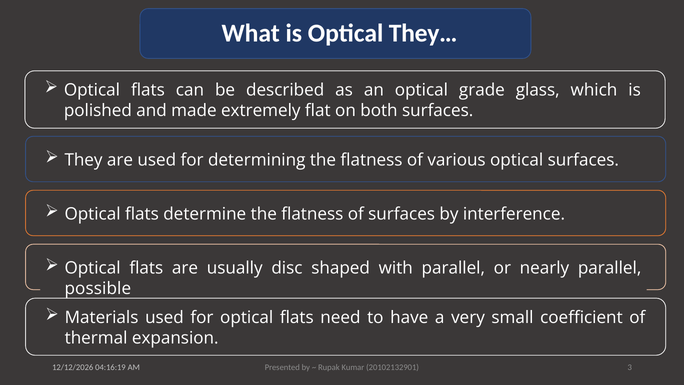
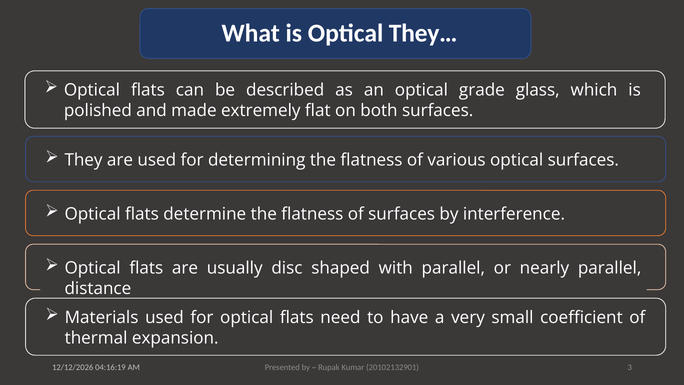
possible: possible -> distance (98, 288)
